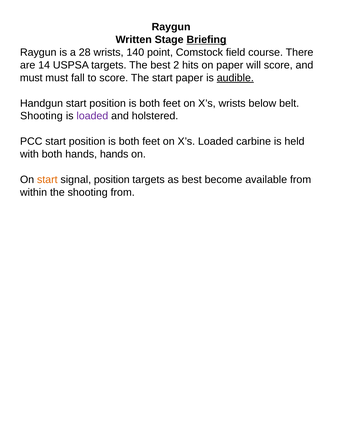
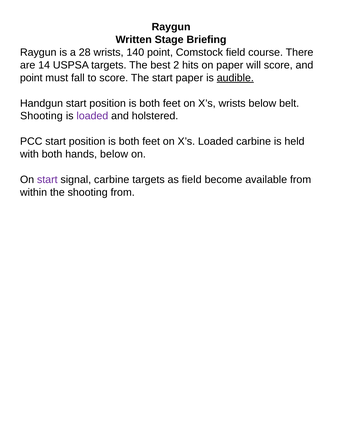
Briefing underline: present -> none (206, 40)
must: must -> point (31, 78)
hands hands: hands -> below (114, 154)
start colour: orange -> purple (47, 180)
signal position: position -> carbine (112, 180)
as best: best -> field (192, 180)
